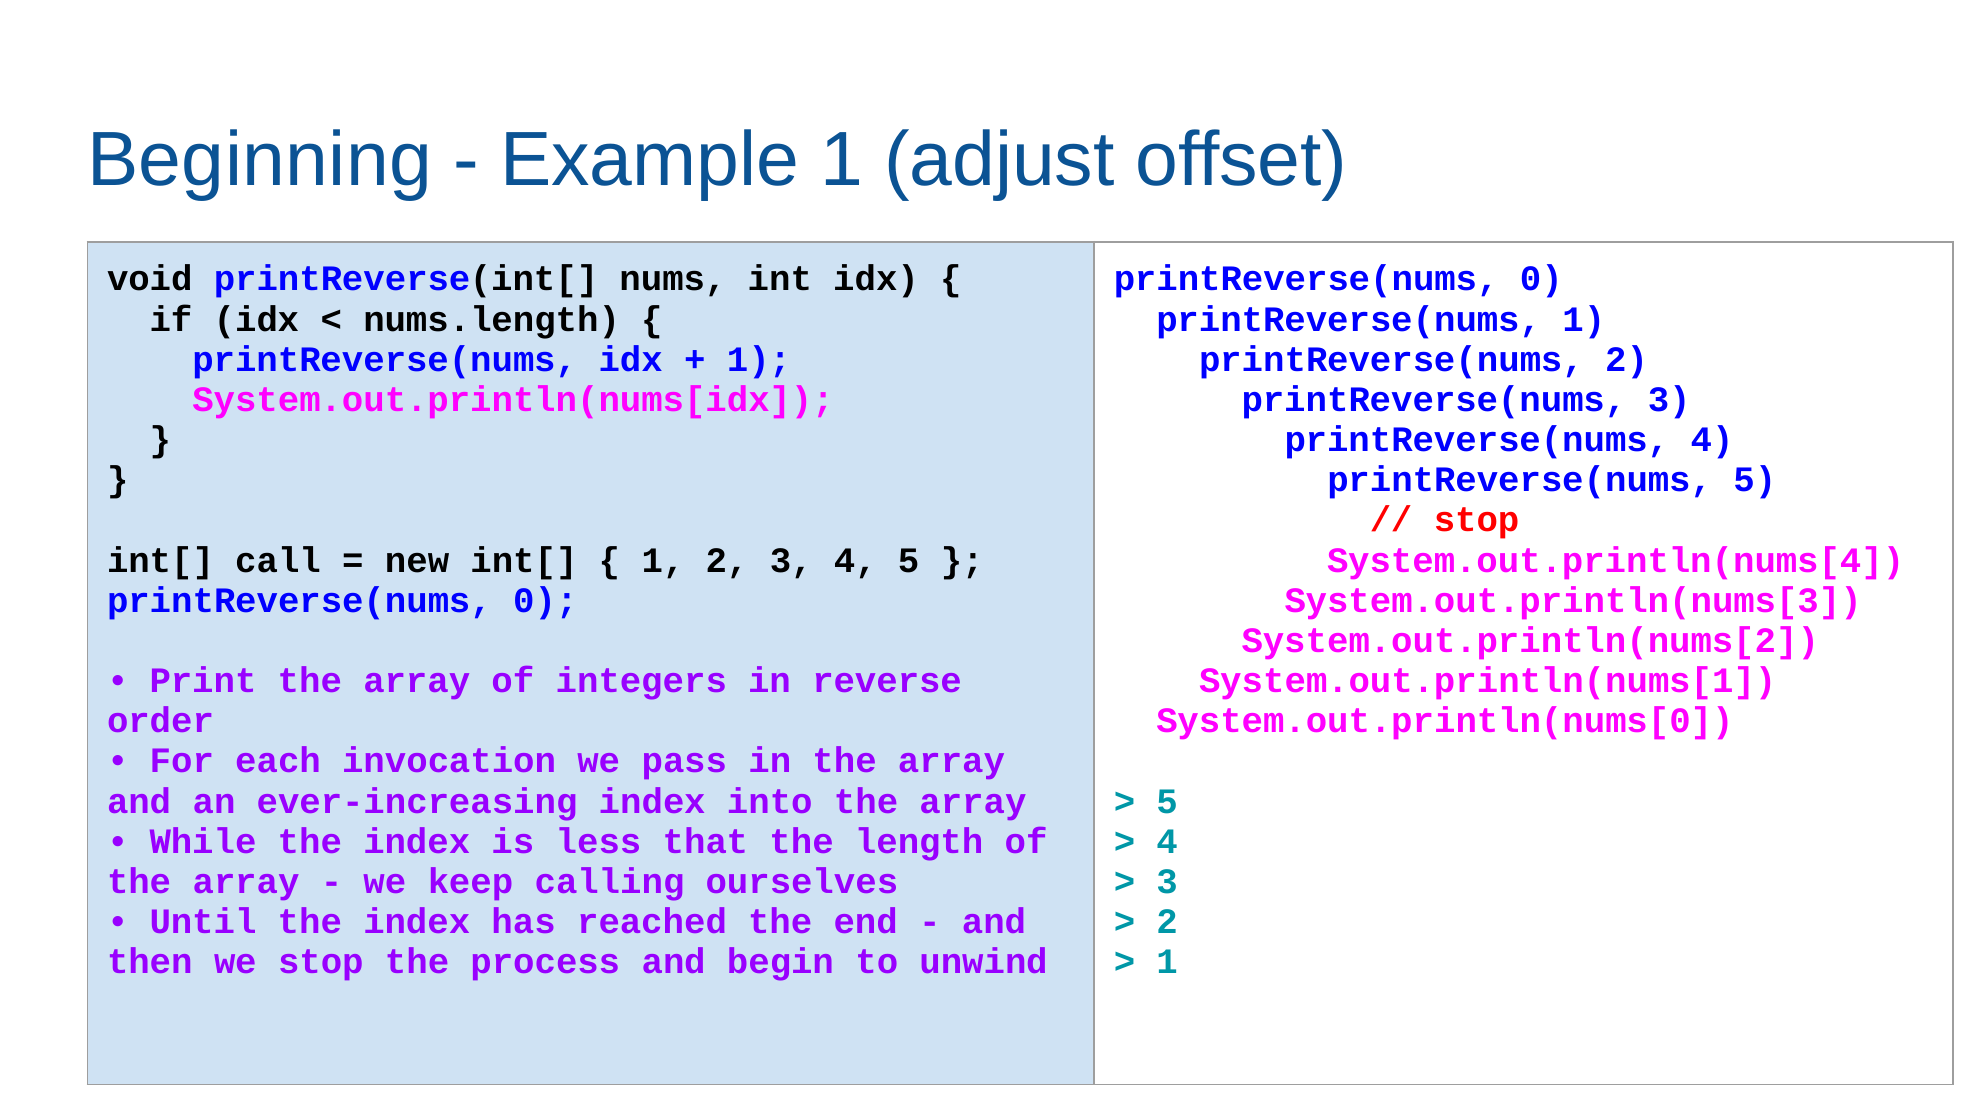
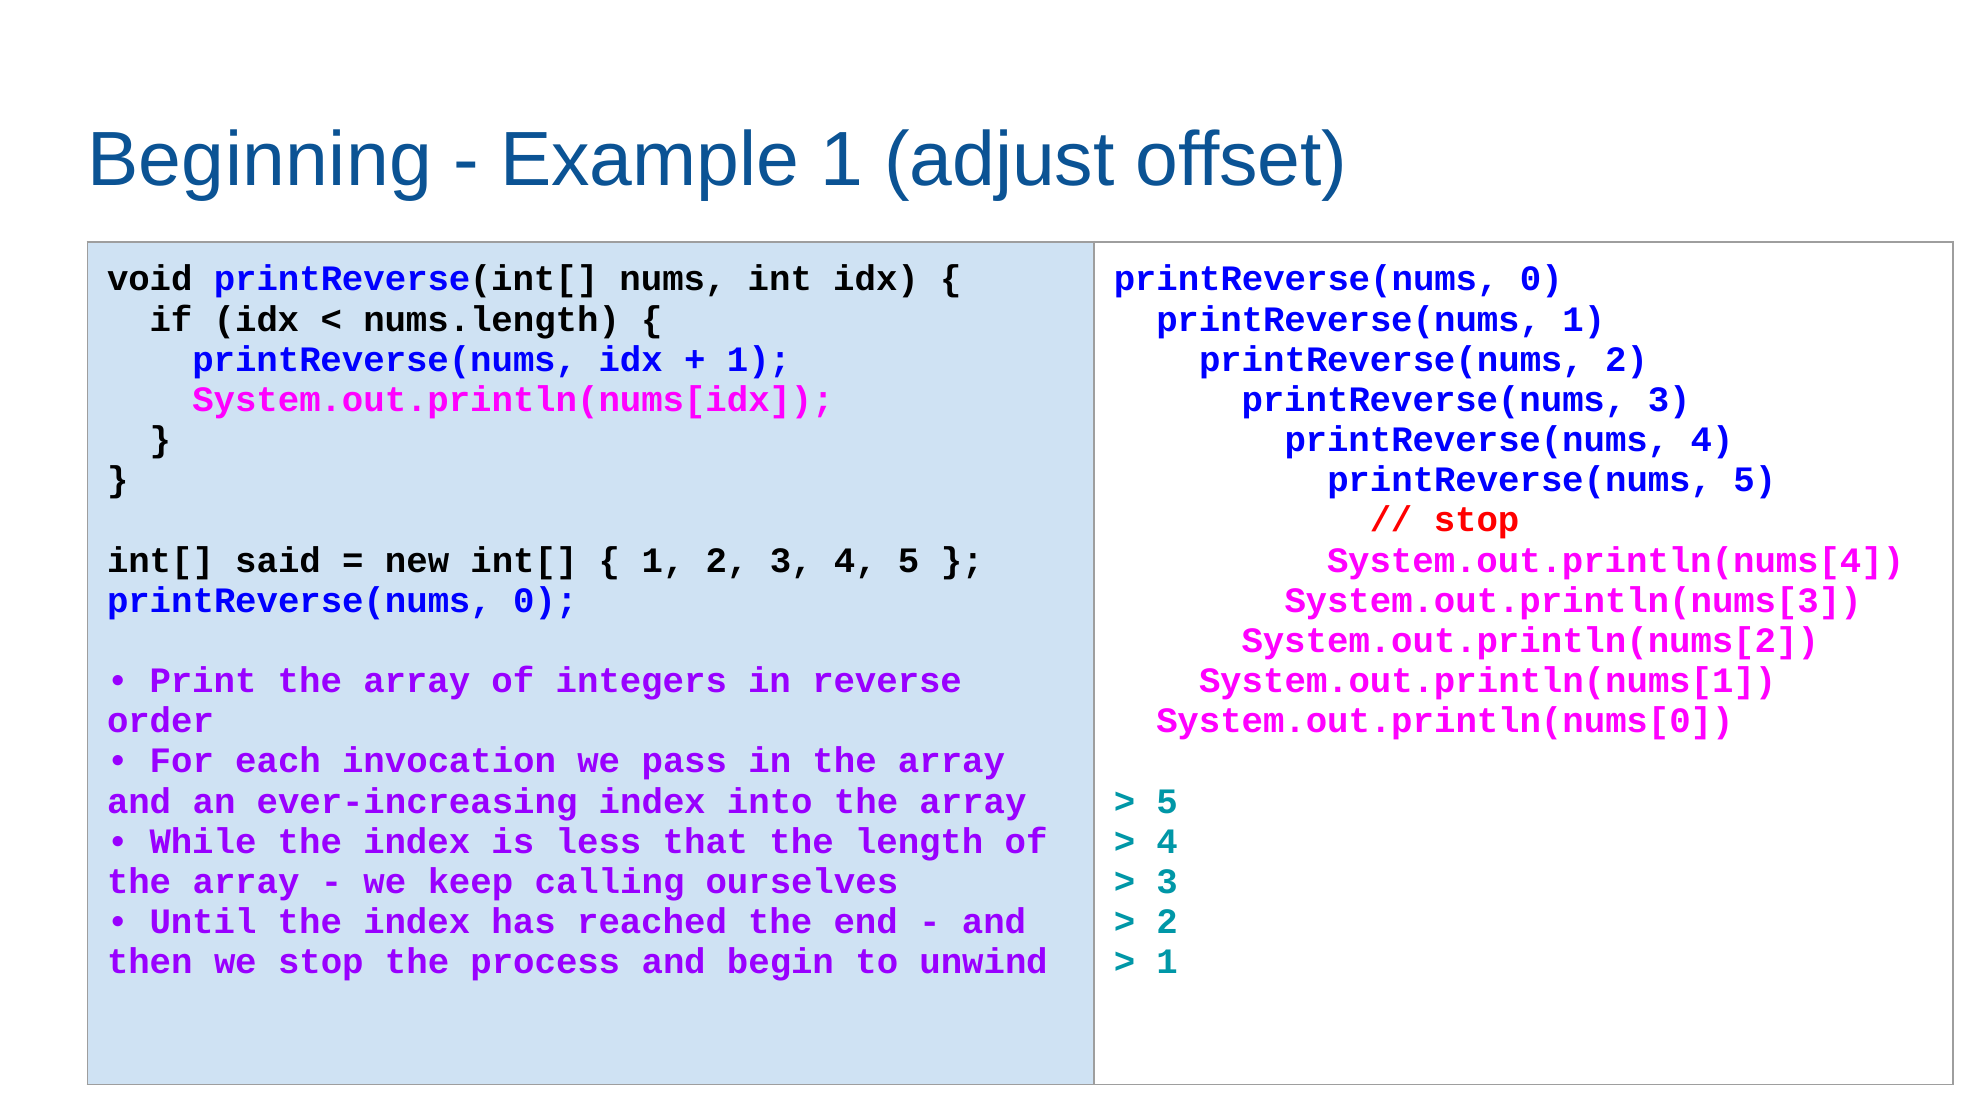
call: call -> said (278, 560)
